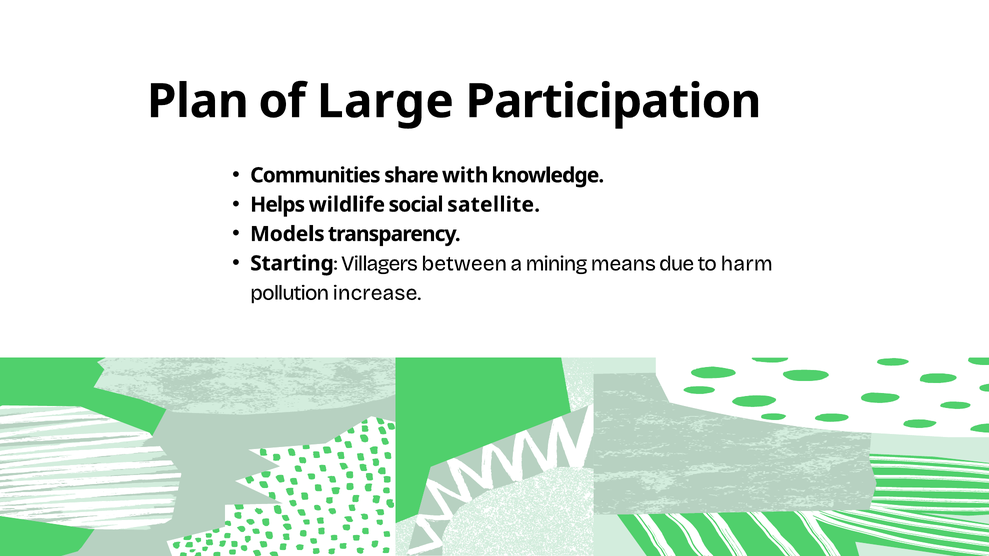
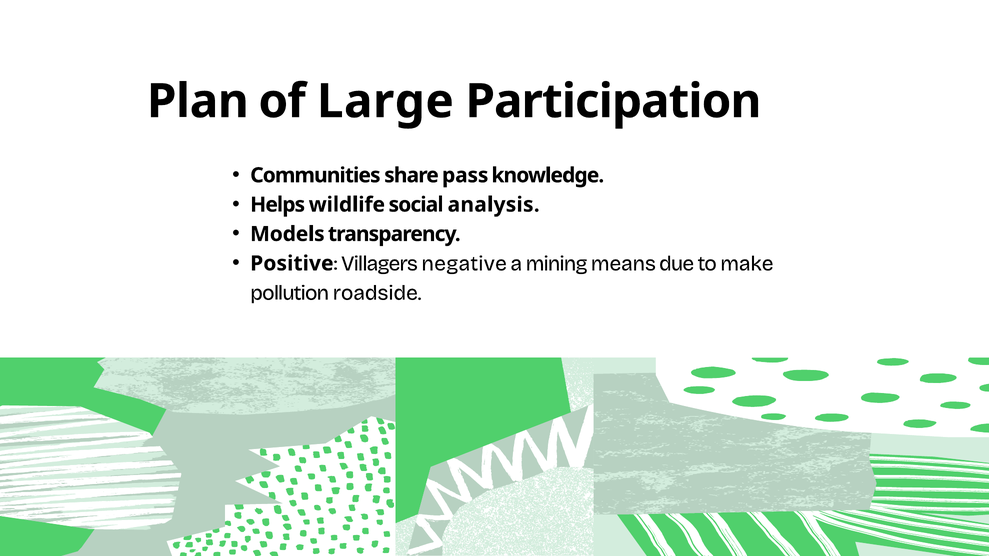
with: with -> pass (465, 175)
satellite: satellite -> analysis (494, 205)
Starting: Starting -> Positive (292, 264)
between: between -> negative (464, 264)
harm: harm -> make (747, 264)
increase: increase -> roadside (377, 293)
